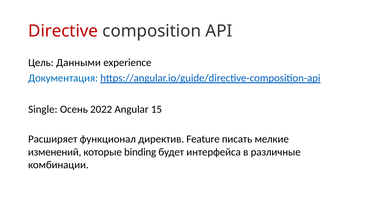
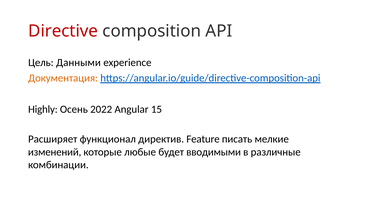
Документация colour: blue -> orange (63, 78)
Single: Single -> Highly (43, 109)
binding: binding -> любые (140, 152)
интерфейса: интерфейса -> вводимыми (214, 152)
